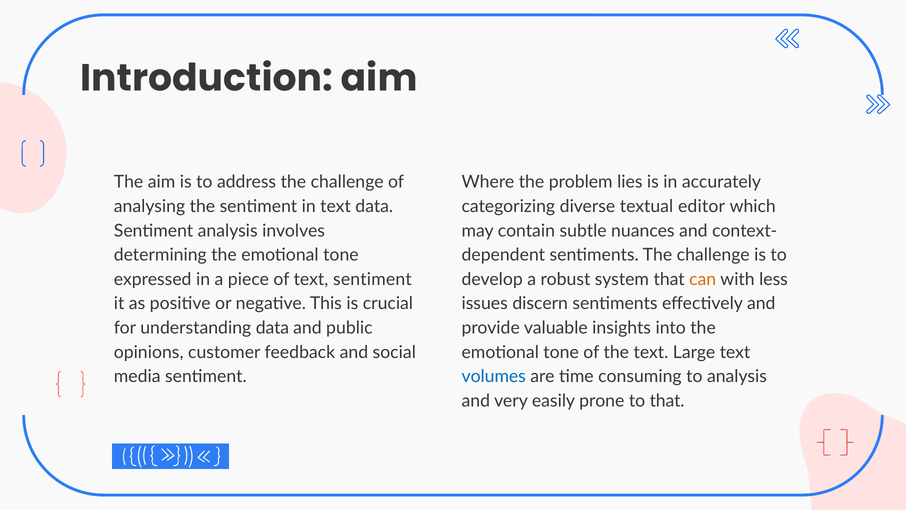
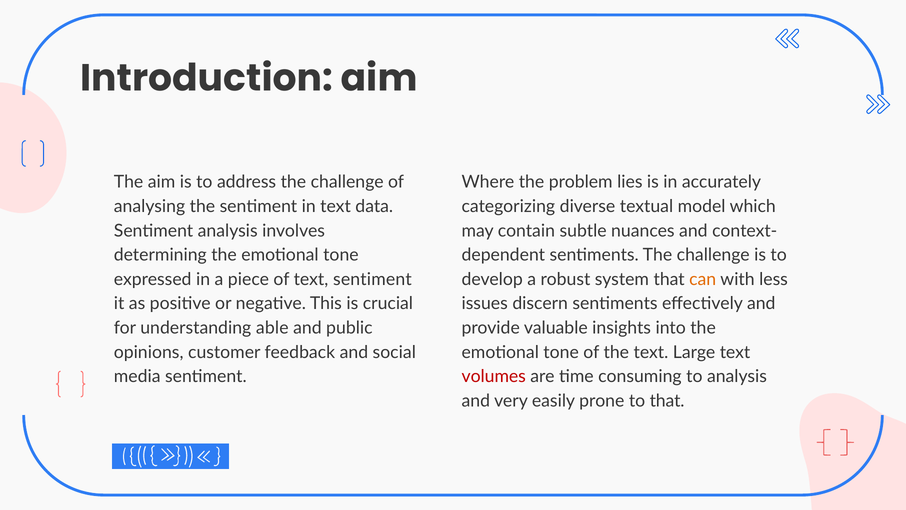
editor: editor -> model (702, 206)
understanding data: data -> able (272, 328)
volumes colour: blue -> red (494, 376)
